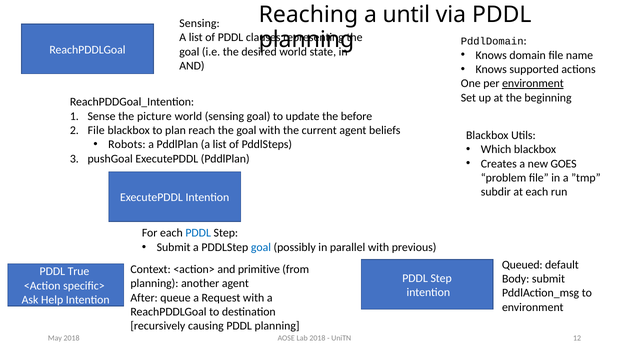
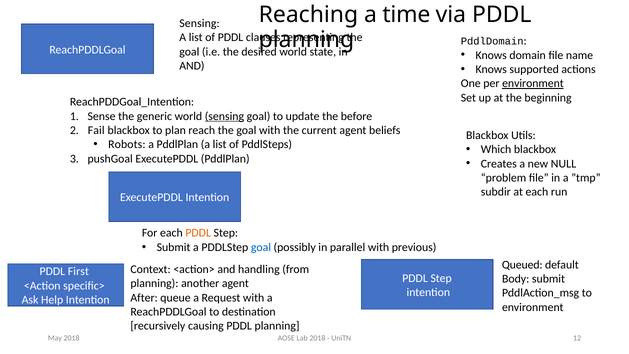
until: until -> time (406, 15)
picture: picture -> generic (154, 116)
sensing underline: none -> present (224, 116)
File: File -> Fail (96, 130)
GOES: GOES -> NULL (564, 164)
PDDL colour: blue -> orange (198, 233)
primitive: primitive -> handling (259, 269)
True: True -> First (78, 271)
